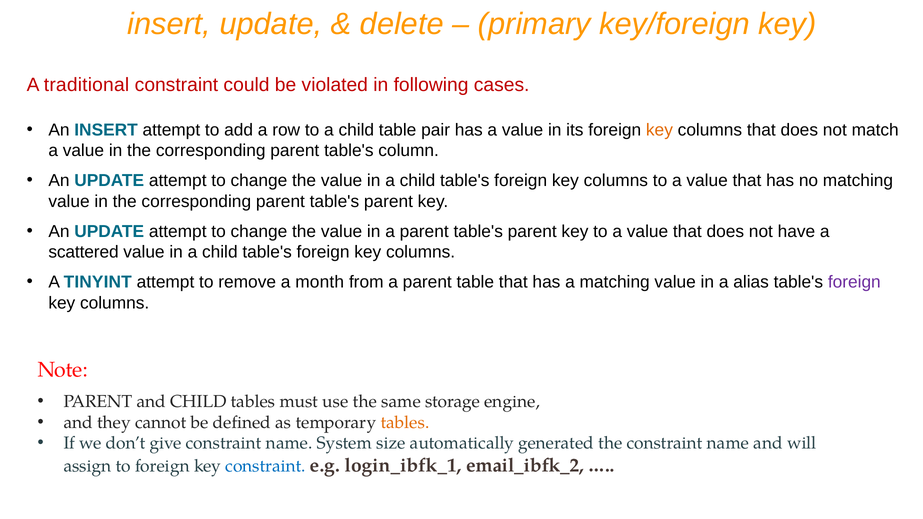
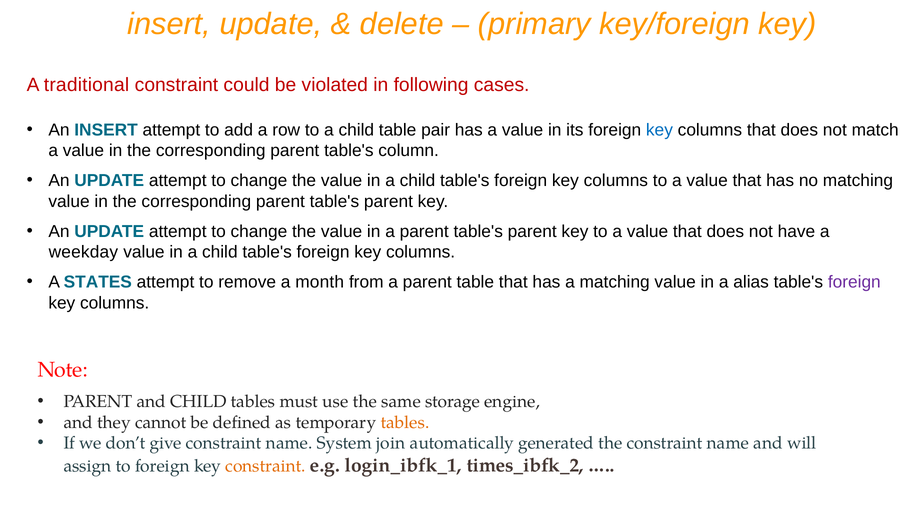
key colour: orange -> blue (659, 130)
scattered: scattered -> weekday (83, 252)
TINYINT: TINYINT -> STATES (98, 282)
size: size -> join (391, 443)
constraint colour: blue -> orange (265, 466)
email_ibfk_2: email_ibfk_2 -> times_ibfk_2 (525, 465)
